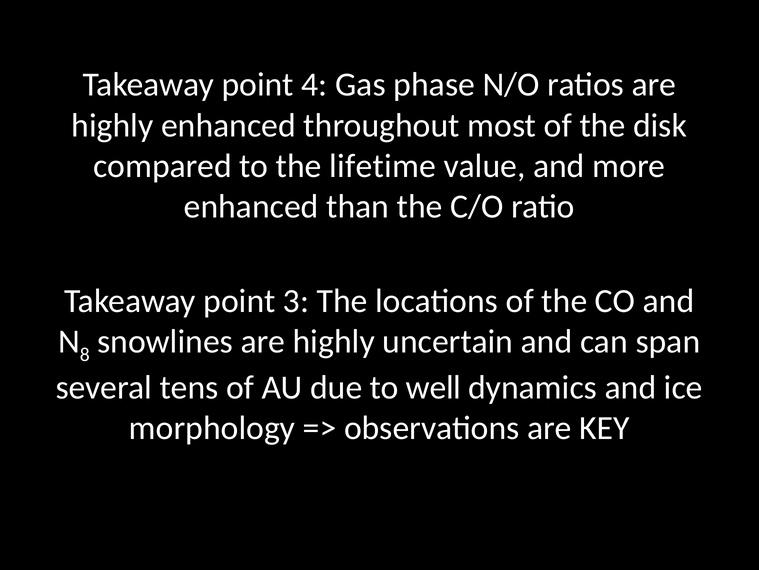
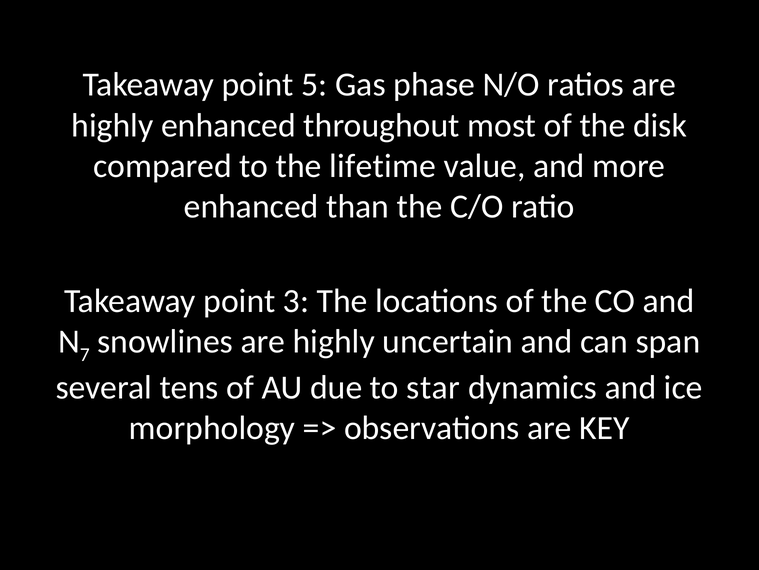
4: 4 -> 5 (314, 85)
8: 8 -> 7 (85, 354)
well: well -> star (433, 387)
